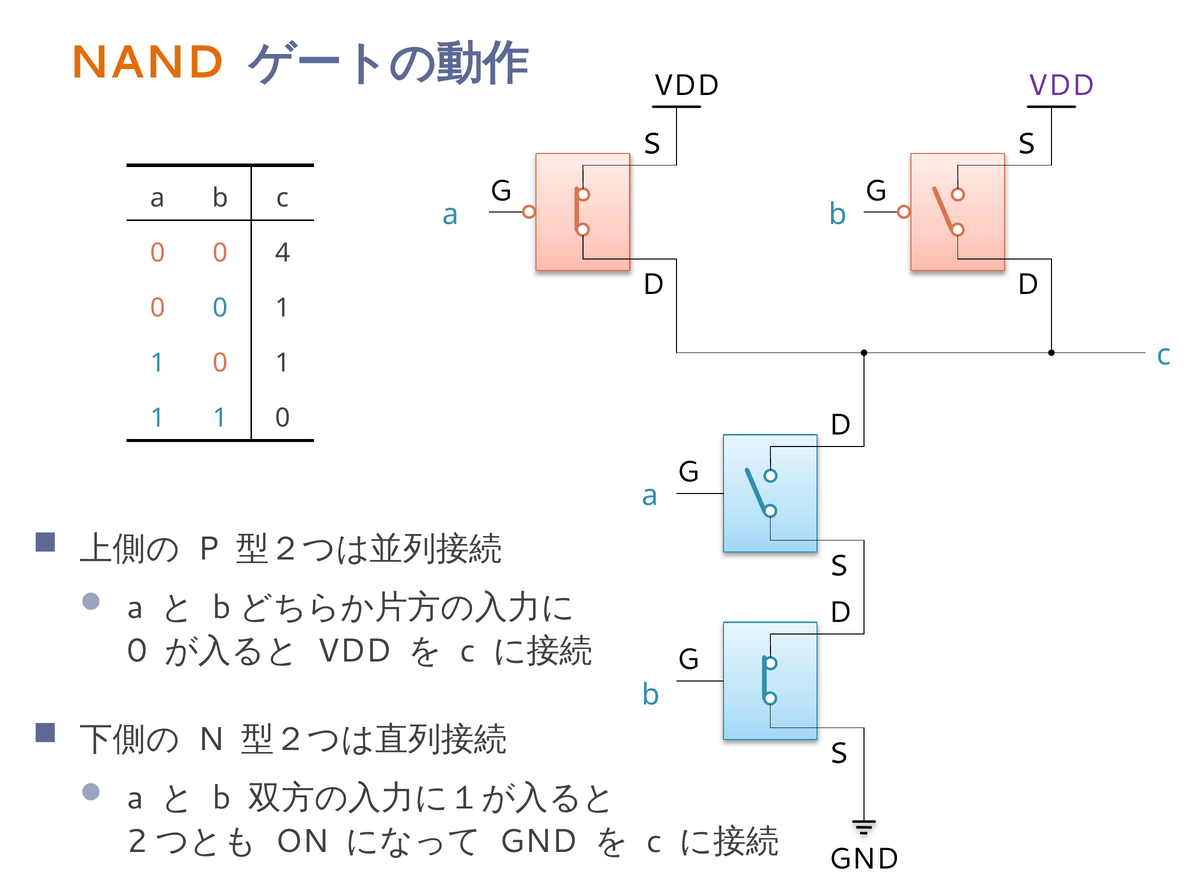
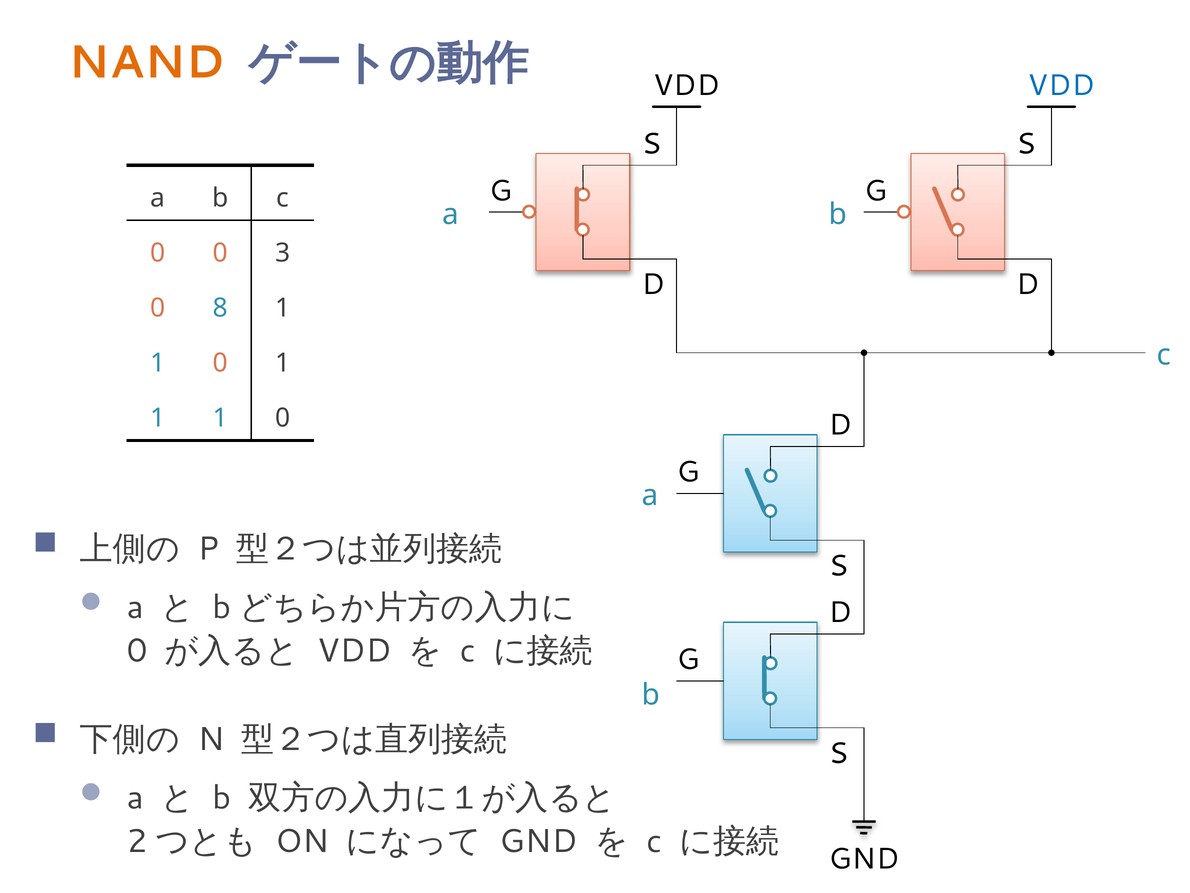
VDD colour: purple -> blue (1061, 85)
4: 4 -> 3 (283, 253)
0: 0 -> 8 (220, 308)
